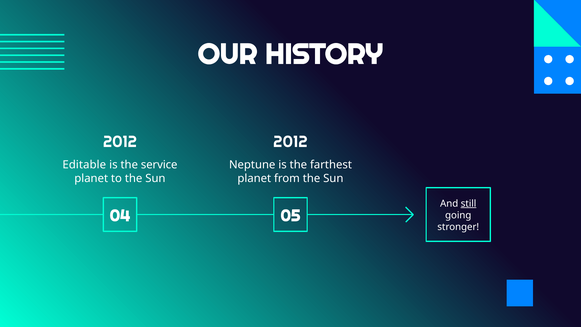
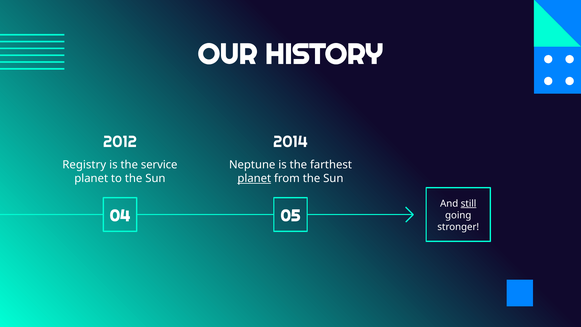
2012: 2012 -> 2014 (291, 142)
Editable: Editable -> Registry (84, 165)
planet underline: none -> present (254, 178)
